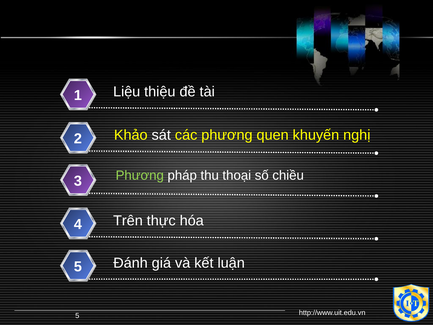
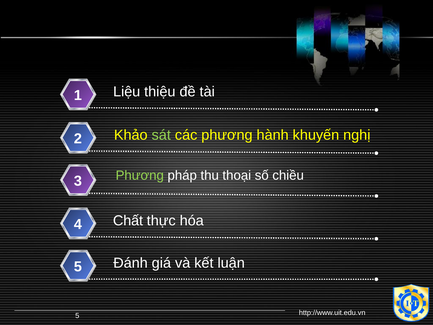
sát colour: white -> light green (161, 135)
quen: quen -> hành (273, 135)
Trên: Trên -> Chất (128, 220)
